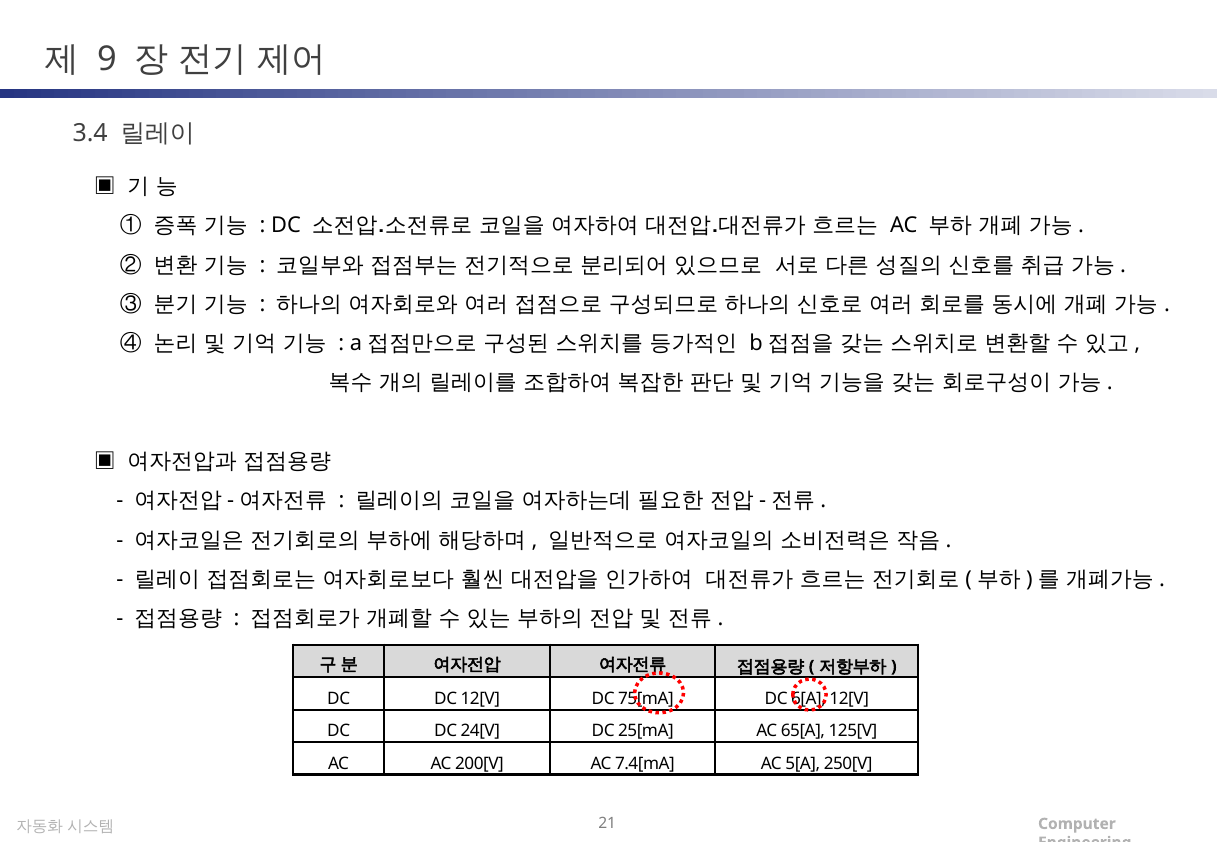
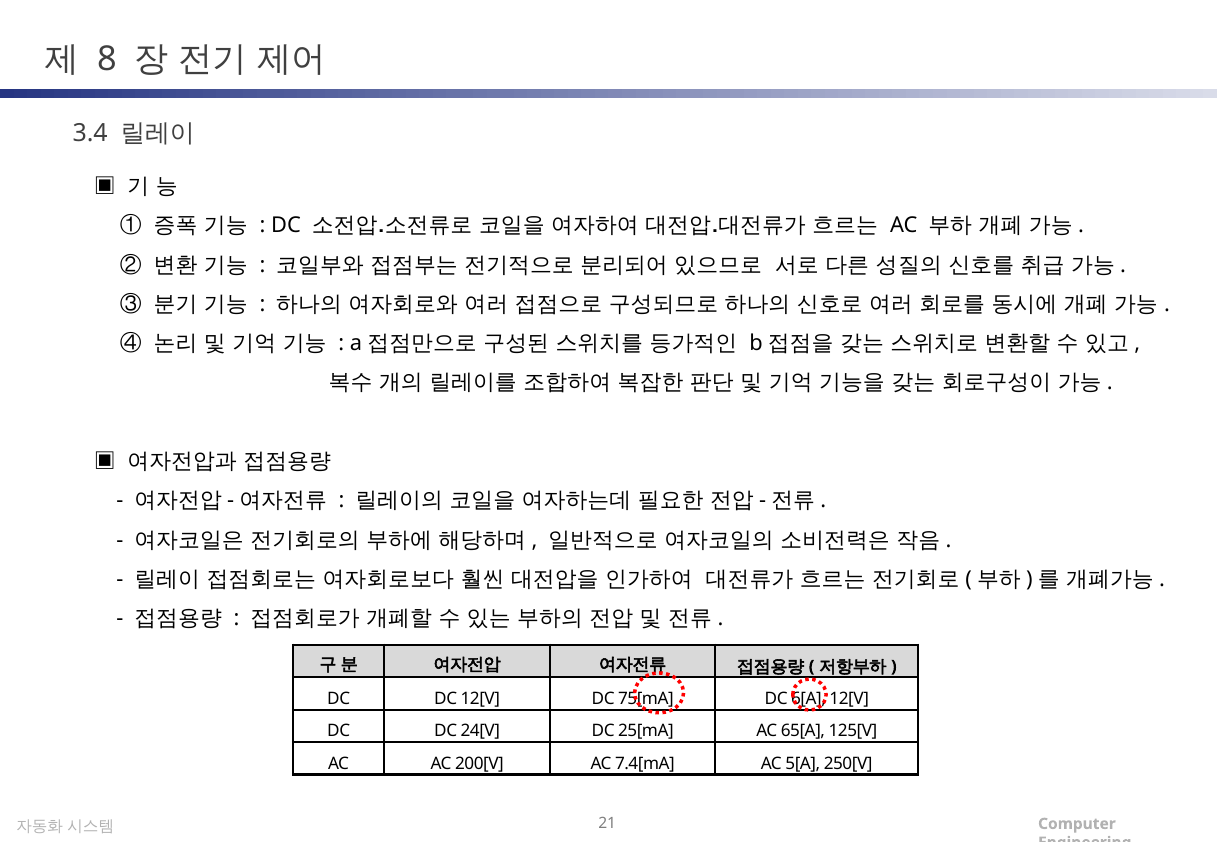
9: 9 -> 8 (107, 59)
